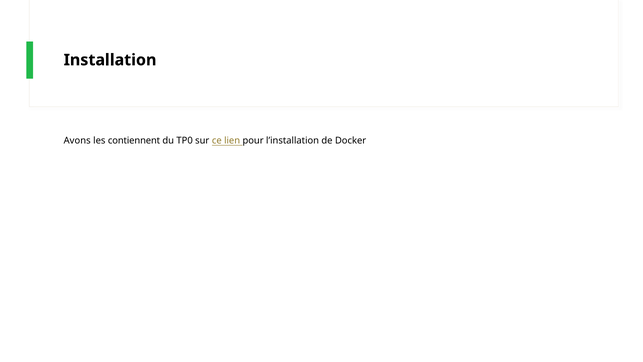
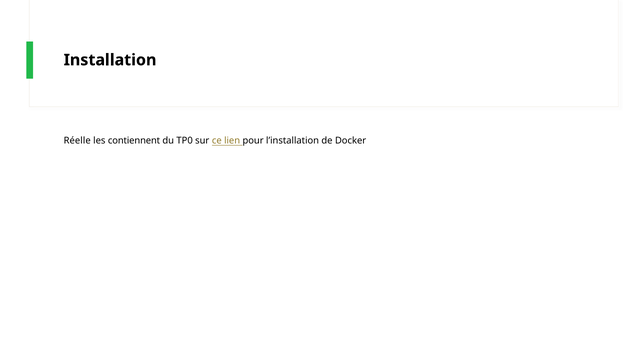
Avons: Avons -> Réelle (77, 141)
